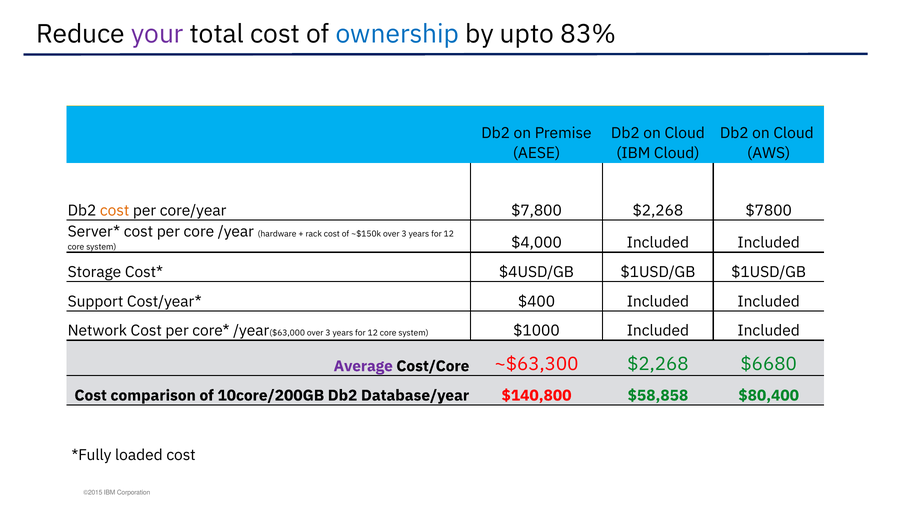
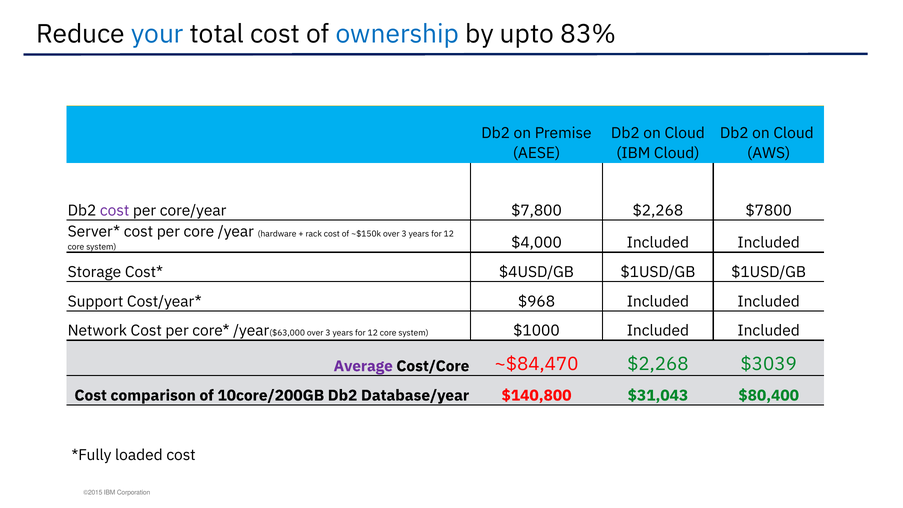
your colour: purple -> blue (157, 34)
cost colour: orange -> purple (115, 211)
$400: $400 -> $968 (536, 301)
~$63,300: ~$63,300 -> ~$84,470 (536, 364)
$6680: $6680 -> $3039 (769, 364)
$58,858: $58,858 -> $31,043 (658, 395)
